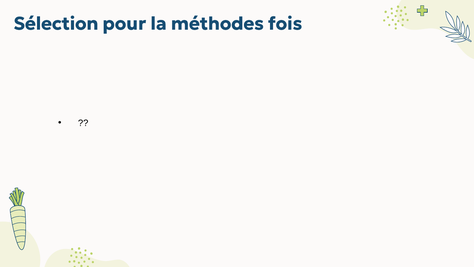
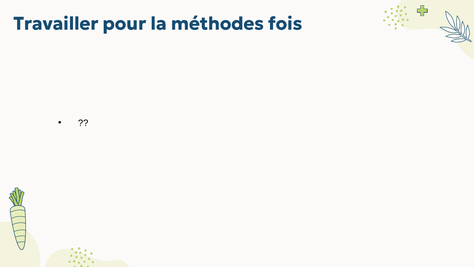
Sélection: Sélection -> Travailler (56, 24)
